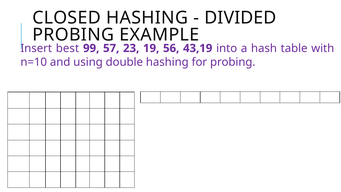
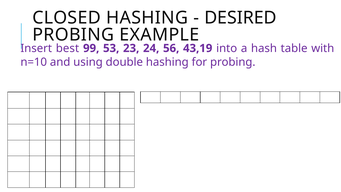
DIVIDED: DIVIDED -> DESIRED (240, 18)
57: 57 -> 53 (111, 48)
19: 19 -> 24 (151, 48)
